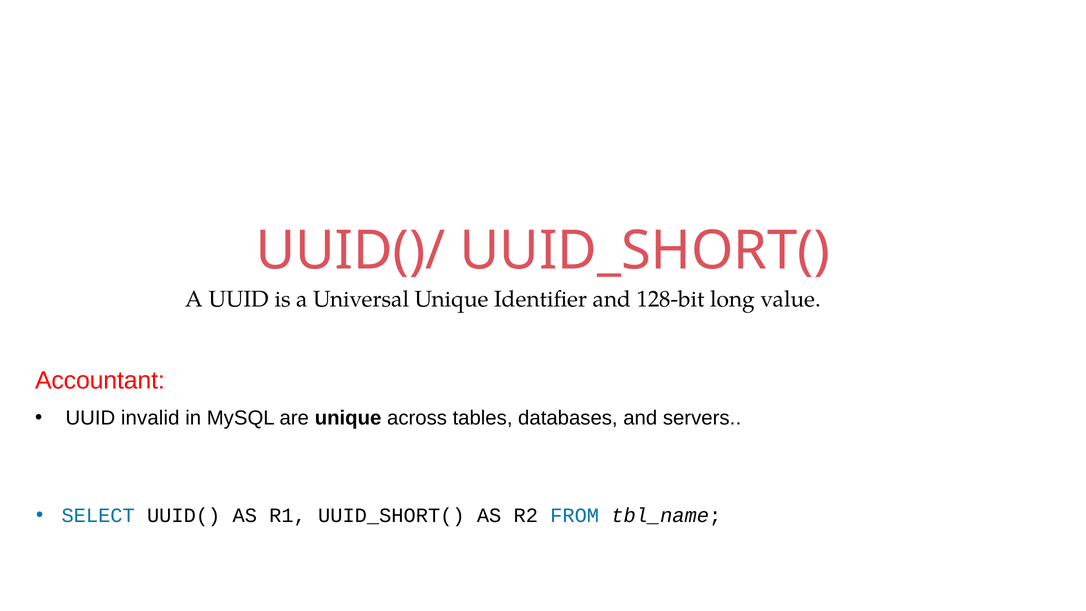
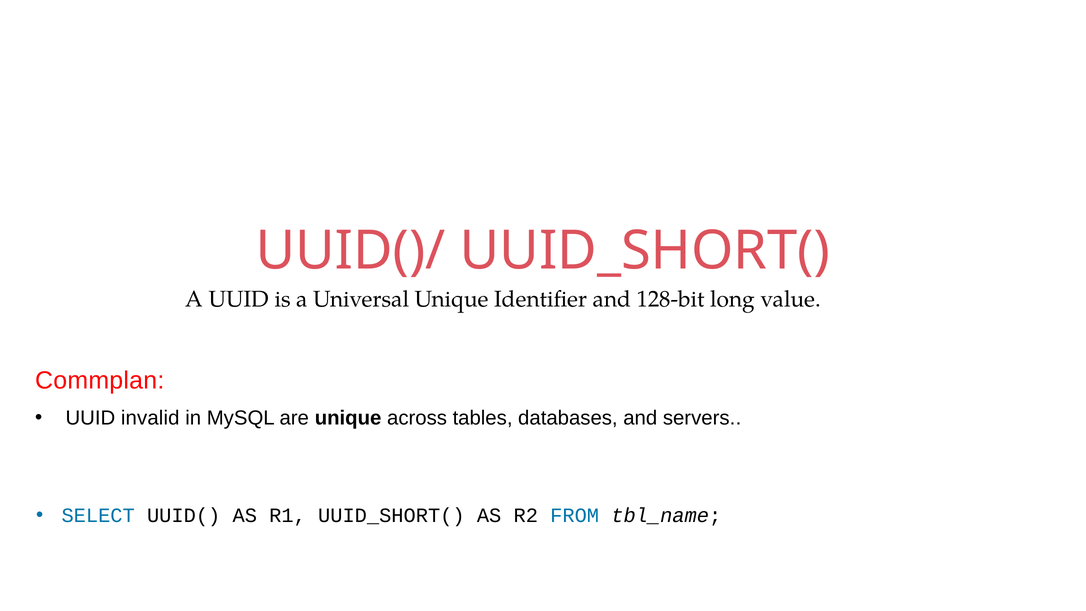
Accountant: Accountant -> Commplan (100, 380)
